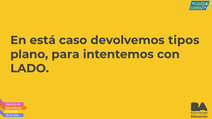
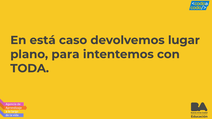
tipos: tipos -> lugar (184, 40)
LADO: LADO -> TODA (30, 69)
